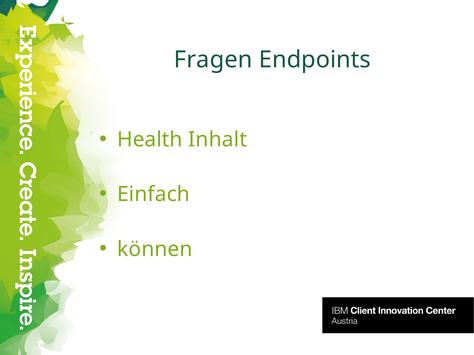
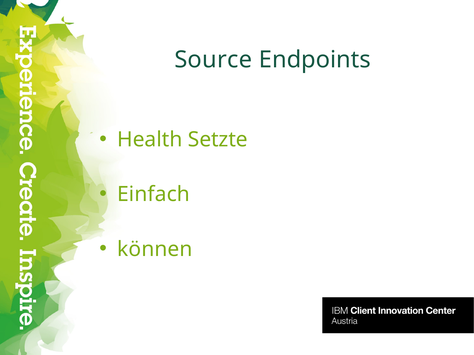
Fragen: Fragen -> Source (213, 60)
Inhalt: Inhalt -> Setzte (218, 140)
